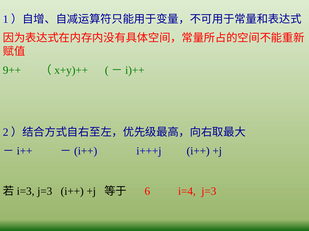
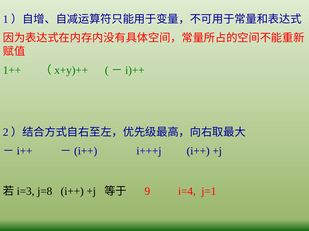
9++: 9++ -> 1++ (12, 71)
j=3: j=3 -> j=8 (45, 192)
6: 6 -> 9 (147, 192)
i=4 j=3: j=3 -> j=1 (209, 192)
